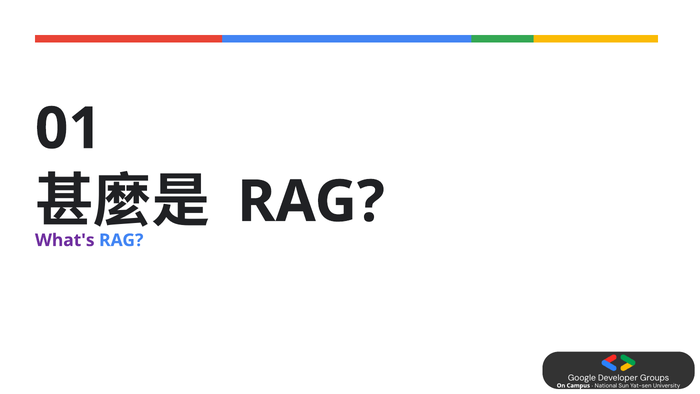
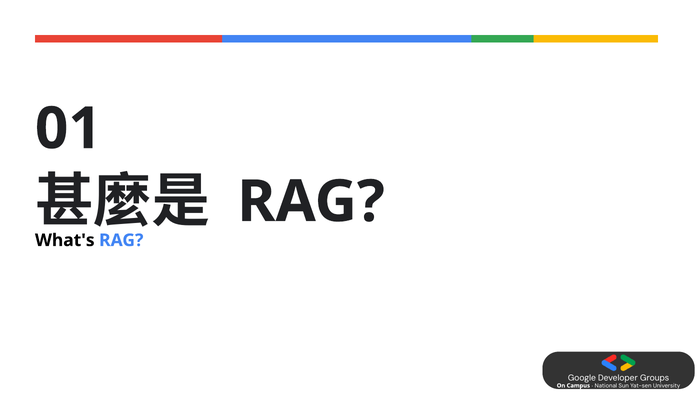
What's colour: purple -> black (65, 240)
